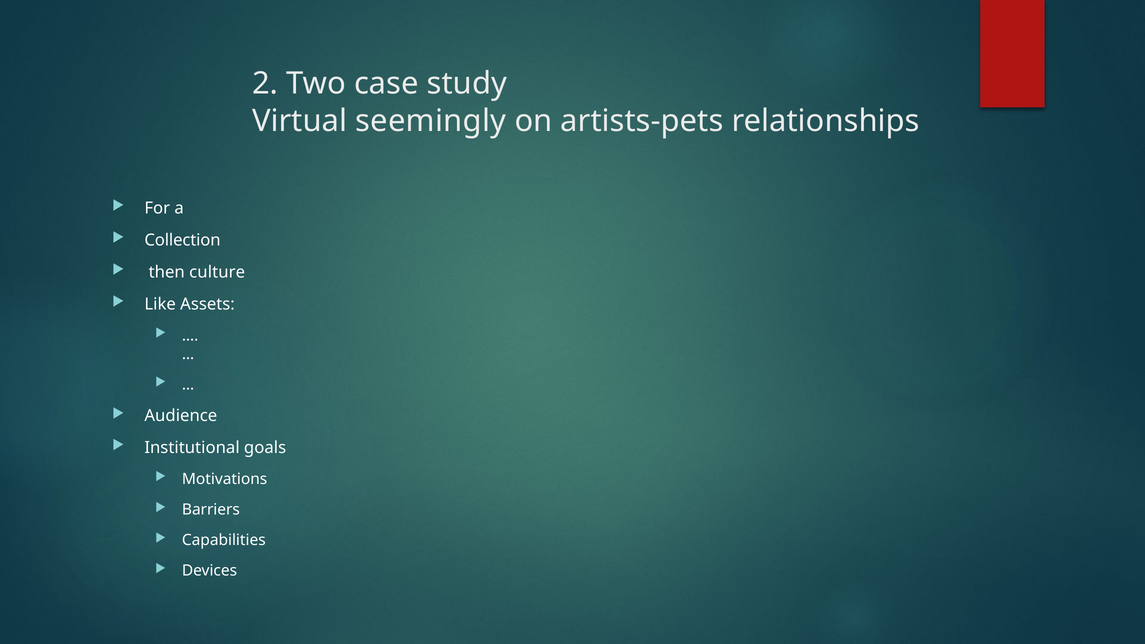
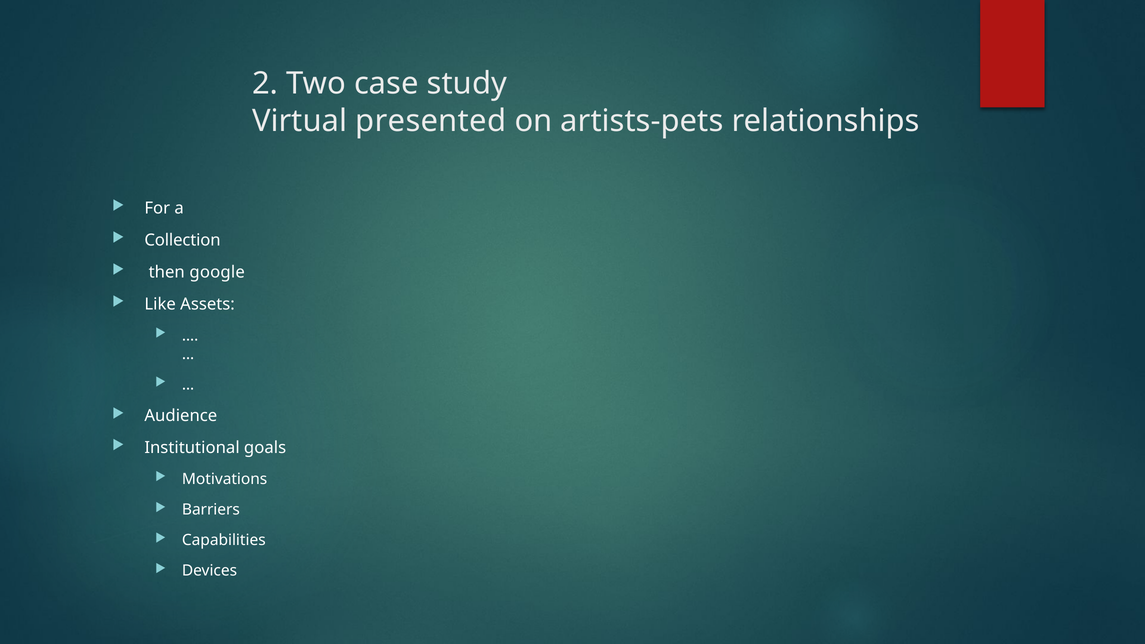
seemingly: seemingly -> presented (431, 121)
culture: culture -> google (217, 272)
